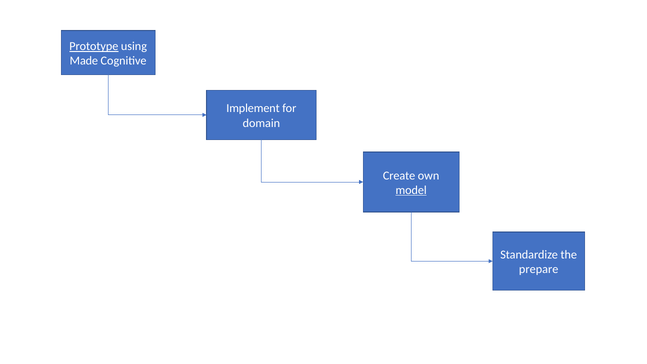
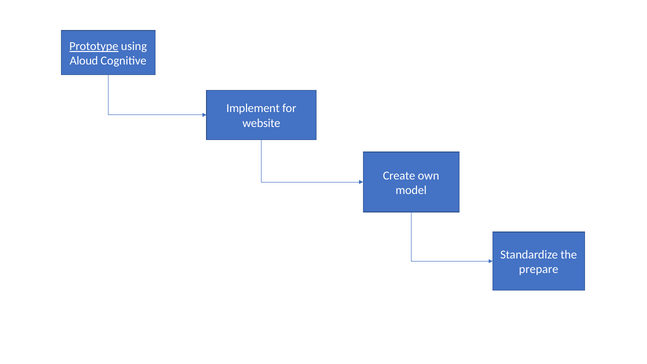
Made: Made -> Aloud (84, 61)
domain: domain -> website (261, 123)
model underline: present -> none (411, 190)
